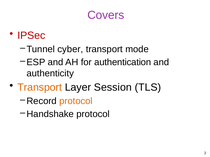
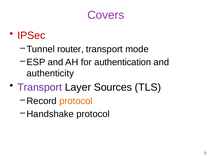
cyber: cyber -> router (70, 49)
Transport colour: orange -> purple (40, 88)
Session: Session -> Sources (113, 88)
